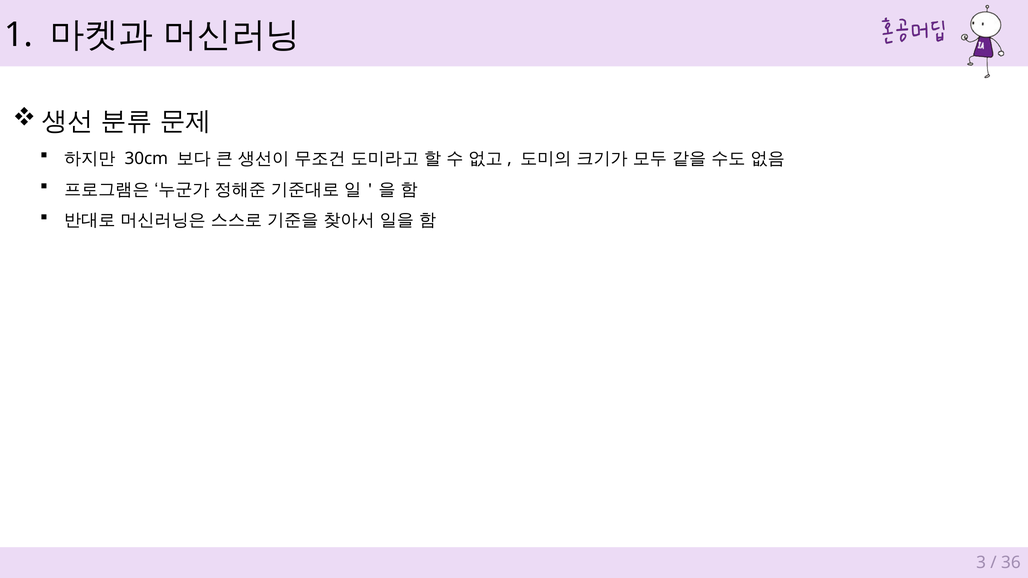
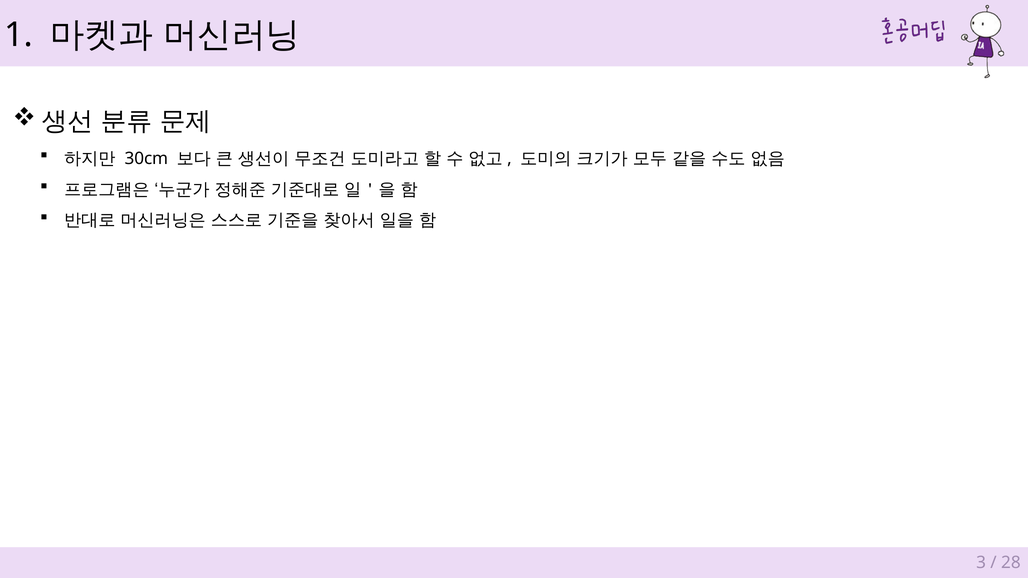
36: 36 -> 28 (1011, 563)
